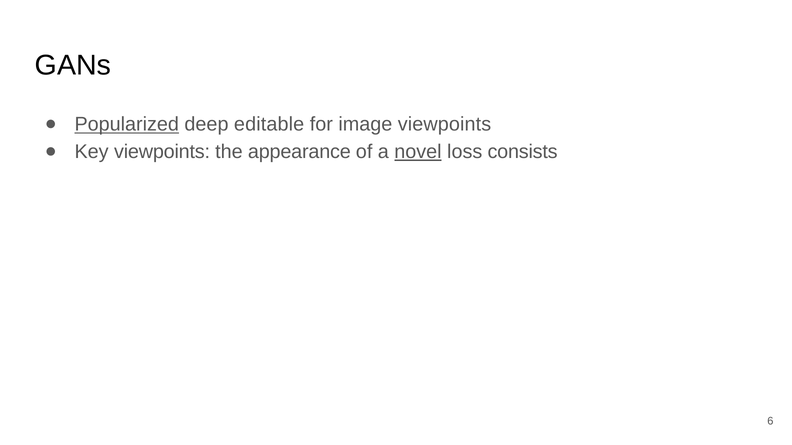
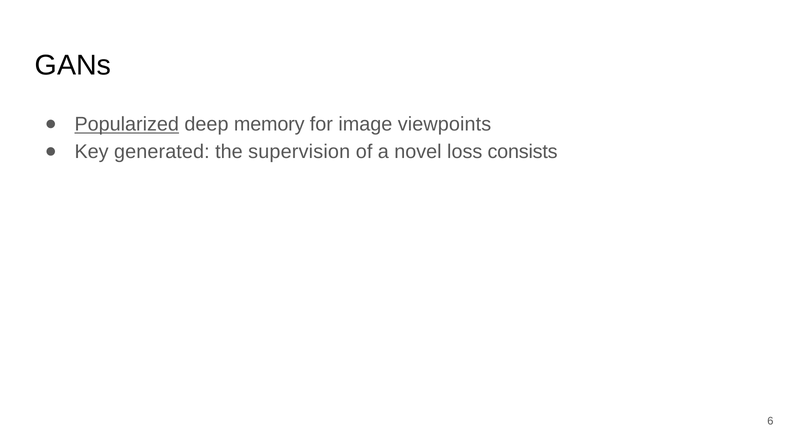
editable: editable -> memory (269, 125)
Key viewpoints: viewpoints -> generated (162, 152)
appearance: appearance -> supervision (299, 152)
novel underline: present -> none (418, 152)
